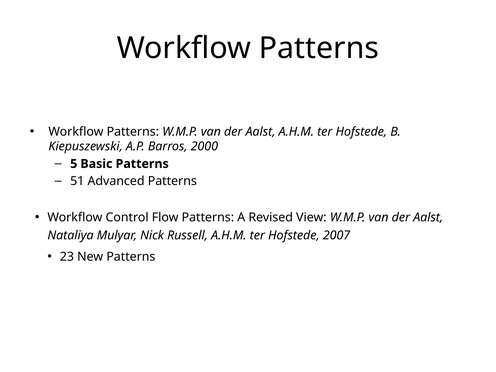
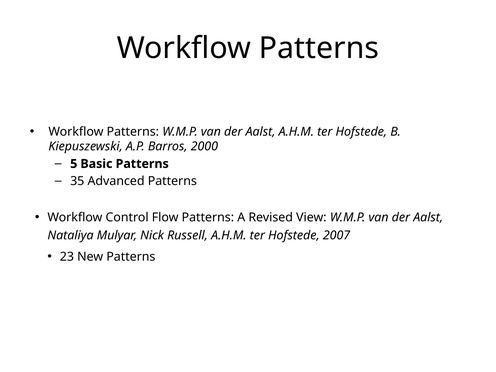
51: 51 -> 35 (77, 181)
